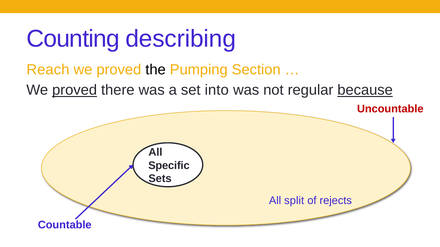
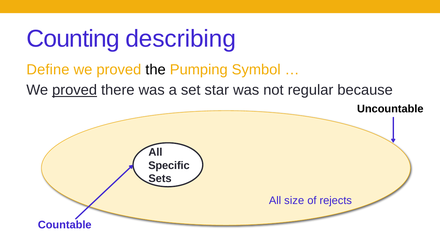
Reach: Reach -> Define (48, 70)
Section: Section -> Symbol (256, 70)
into: into -> star (217, 90)
because underline: present -> none (365, 90)
Uncountable colour: red -> black (390, 109)
split: split -> size (294, 201)
